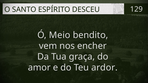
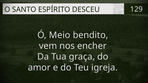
ardor: ardor -> igreja (104, 68)
